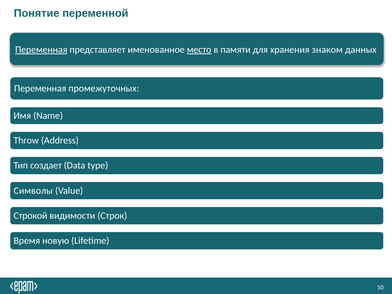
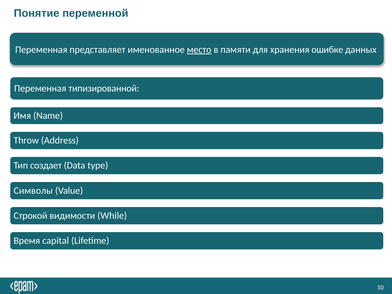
Переменная underline: present -> none (41, 50)
знаком: знаком -> ошибке (327, 50)
промежуточных: промежуточных -> типизированной (104, 88)
Строк: Строк -> While (112, 216)
новую: новую -> capital (56, 241)
